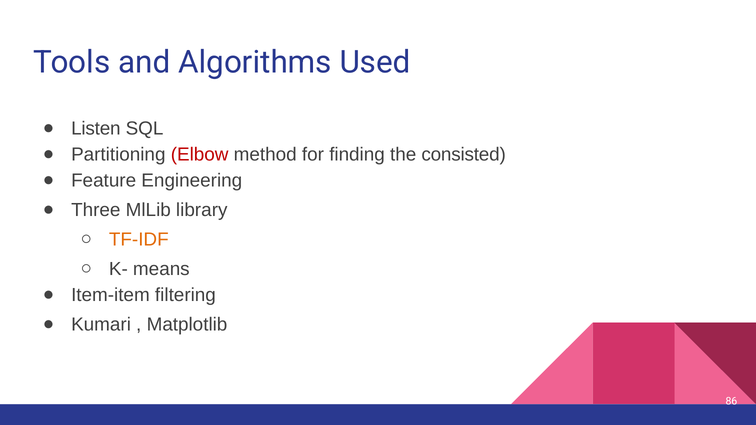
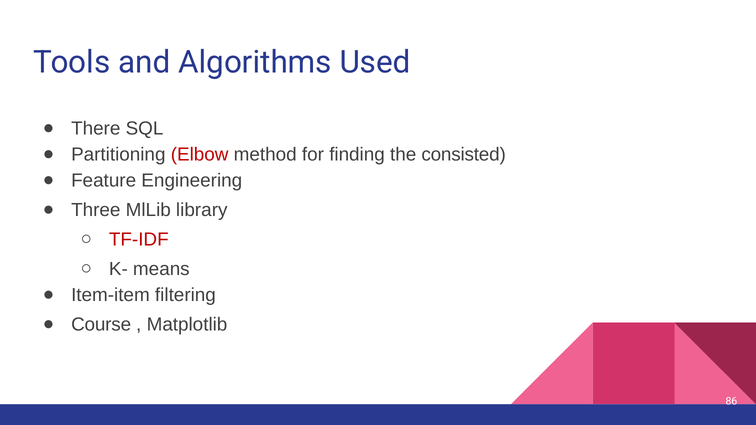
Listen: Listen -> There (96, 129)
TF-IDF colour: orange -> red (139, 240)
Kumari: Kumari -> Course (101, 325)
